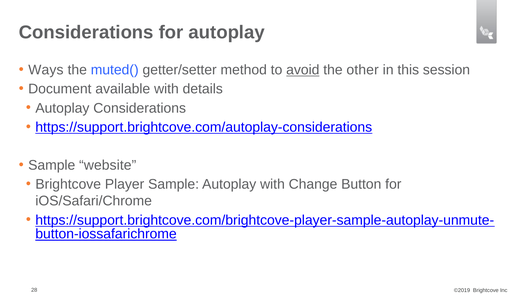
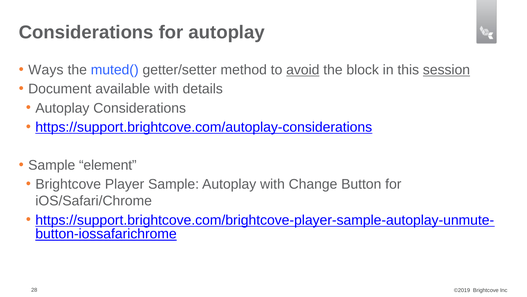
other: other -> block (363, 70)
session underline: none -> present (446, 70)
website: website -> element (108, 165)
